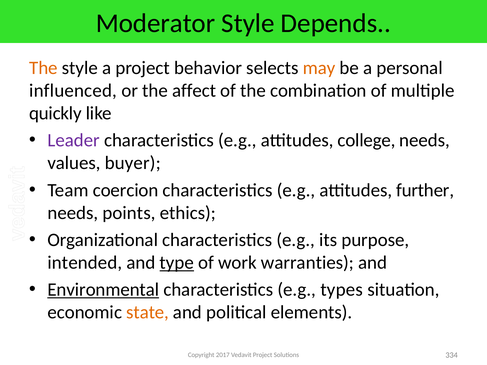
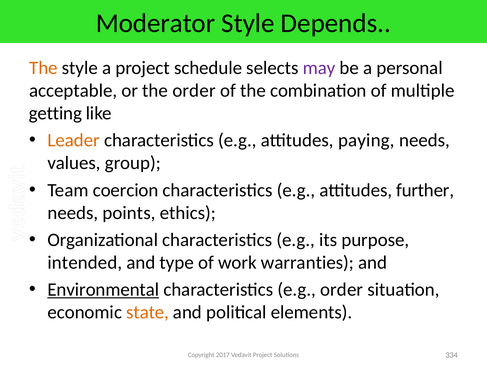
behavior: behavior -> schedule (208, 68)
may colour: orange -> purple (319, 68)
influenced: influenced -> acceptable (73, 91)
the affect: affect -> order (194, 91)
quickly: quickly -> getting (55, 113)
Leader colour: purple -> orange (74, 140)
college: college -> paying (366, 140)
buyer: buyer -> group (133, 163)
type underline: present -> none (177, 263)
e.g types: types -> order (342, 290)
